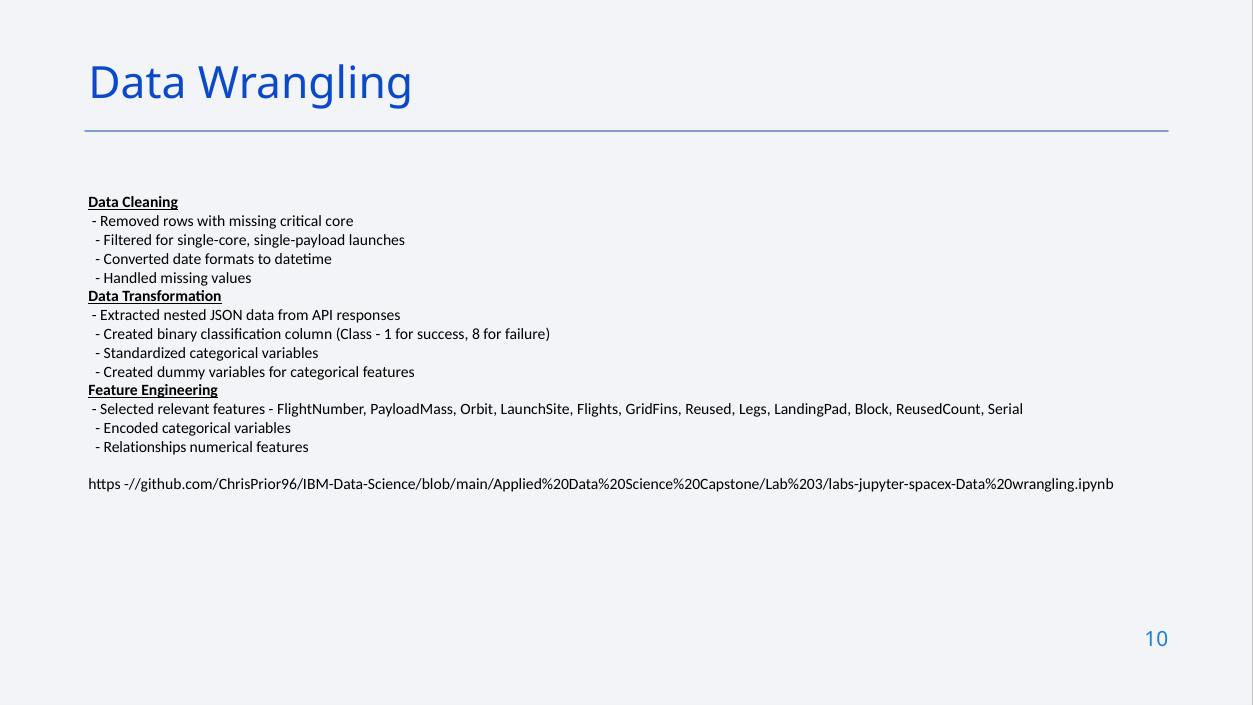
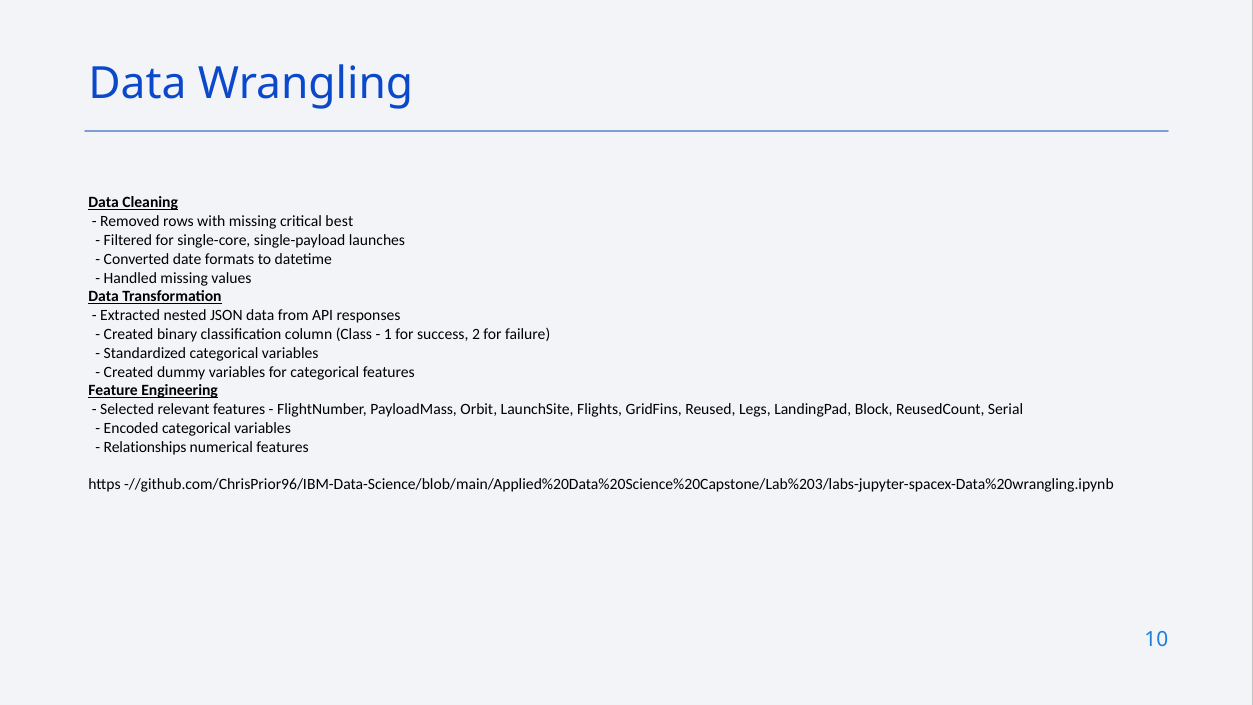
core: core -> best (339, 222)
8: 8 -> 2 (476, 334)
